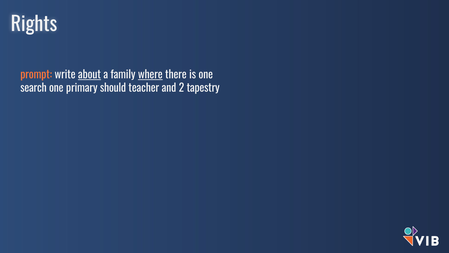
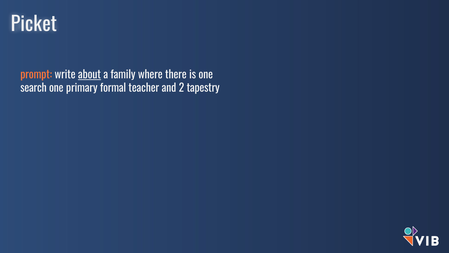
Rights: Rights -> Picket (34, 24)
where underline: present -> none (150, 75)
should: should -> formal (113, 88)
